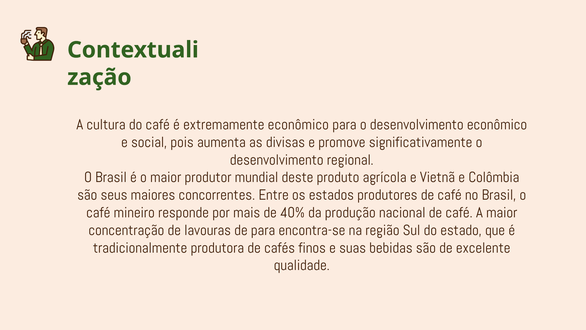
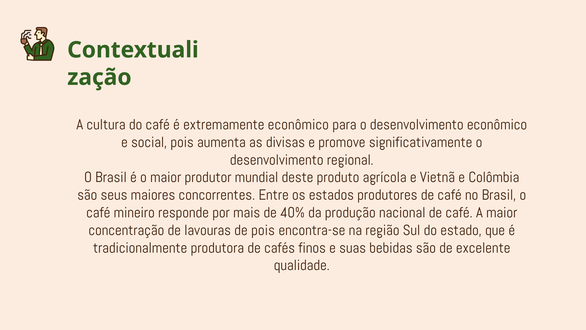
de para: para -> pois (263, 230)
